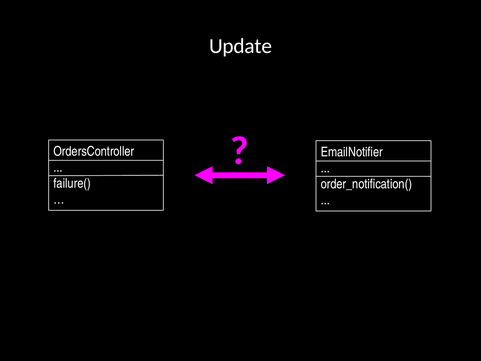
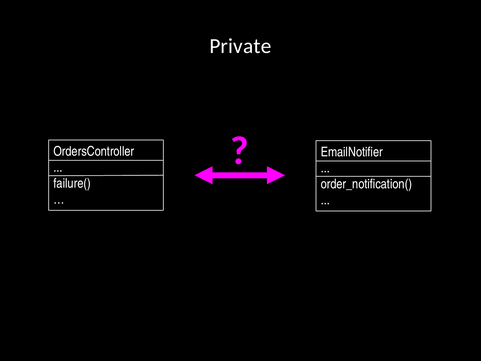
Update: Update -> Private (240, 46)
